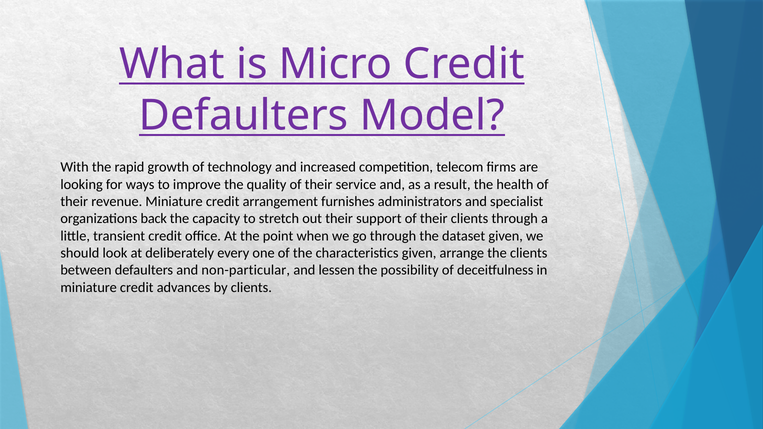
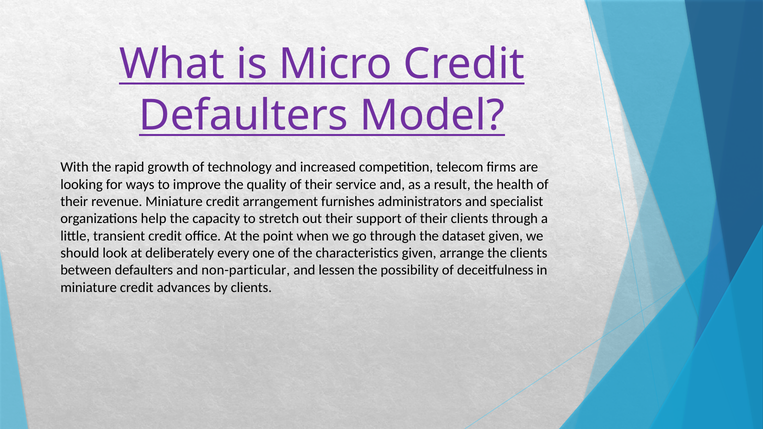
back: back -> help (154, 219)
